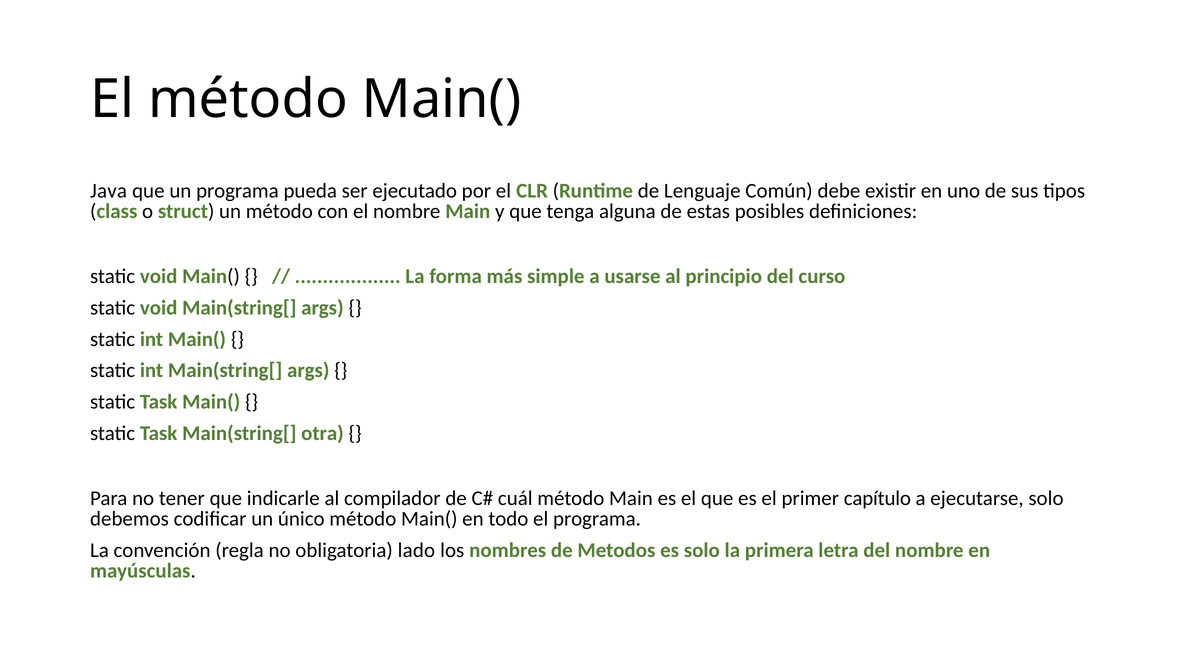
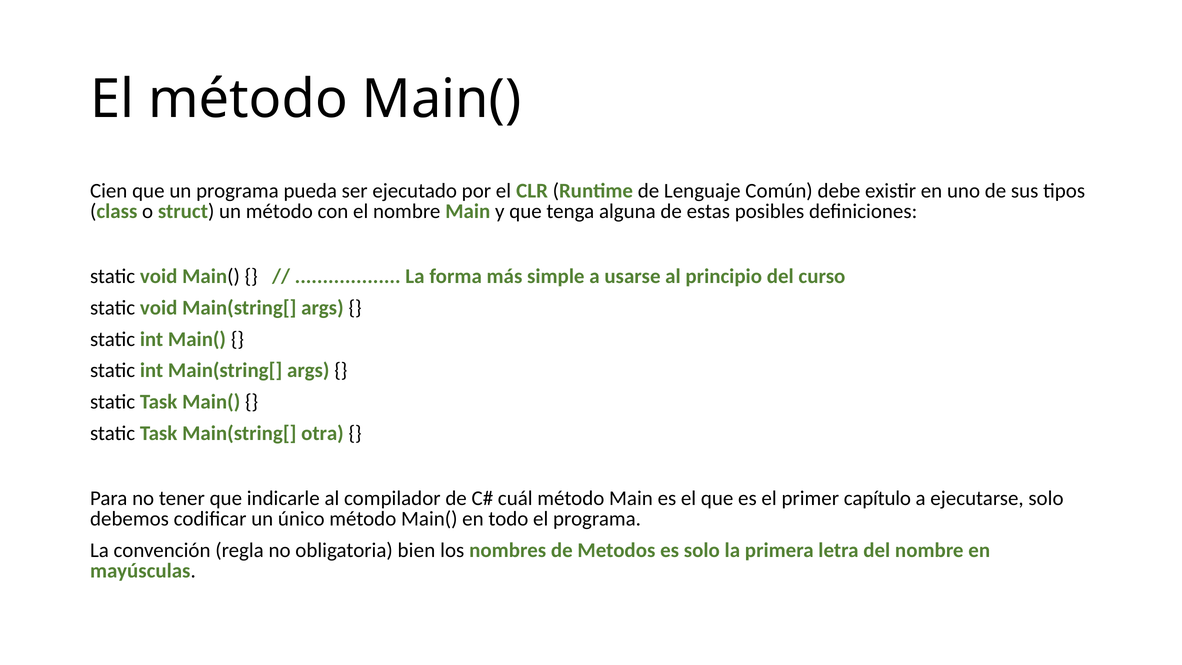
Java: Java -> Cien (109, 191)
lado: lado -> bien (416, 550)
